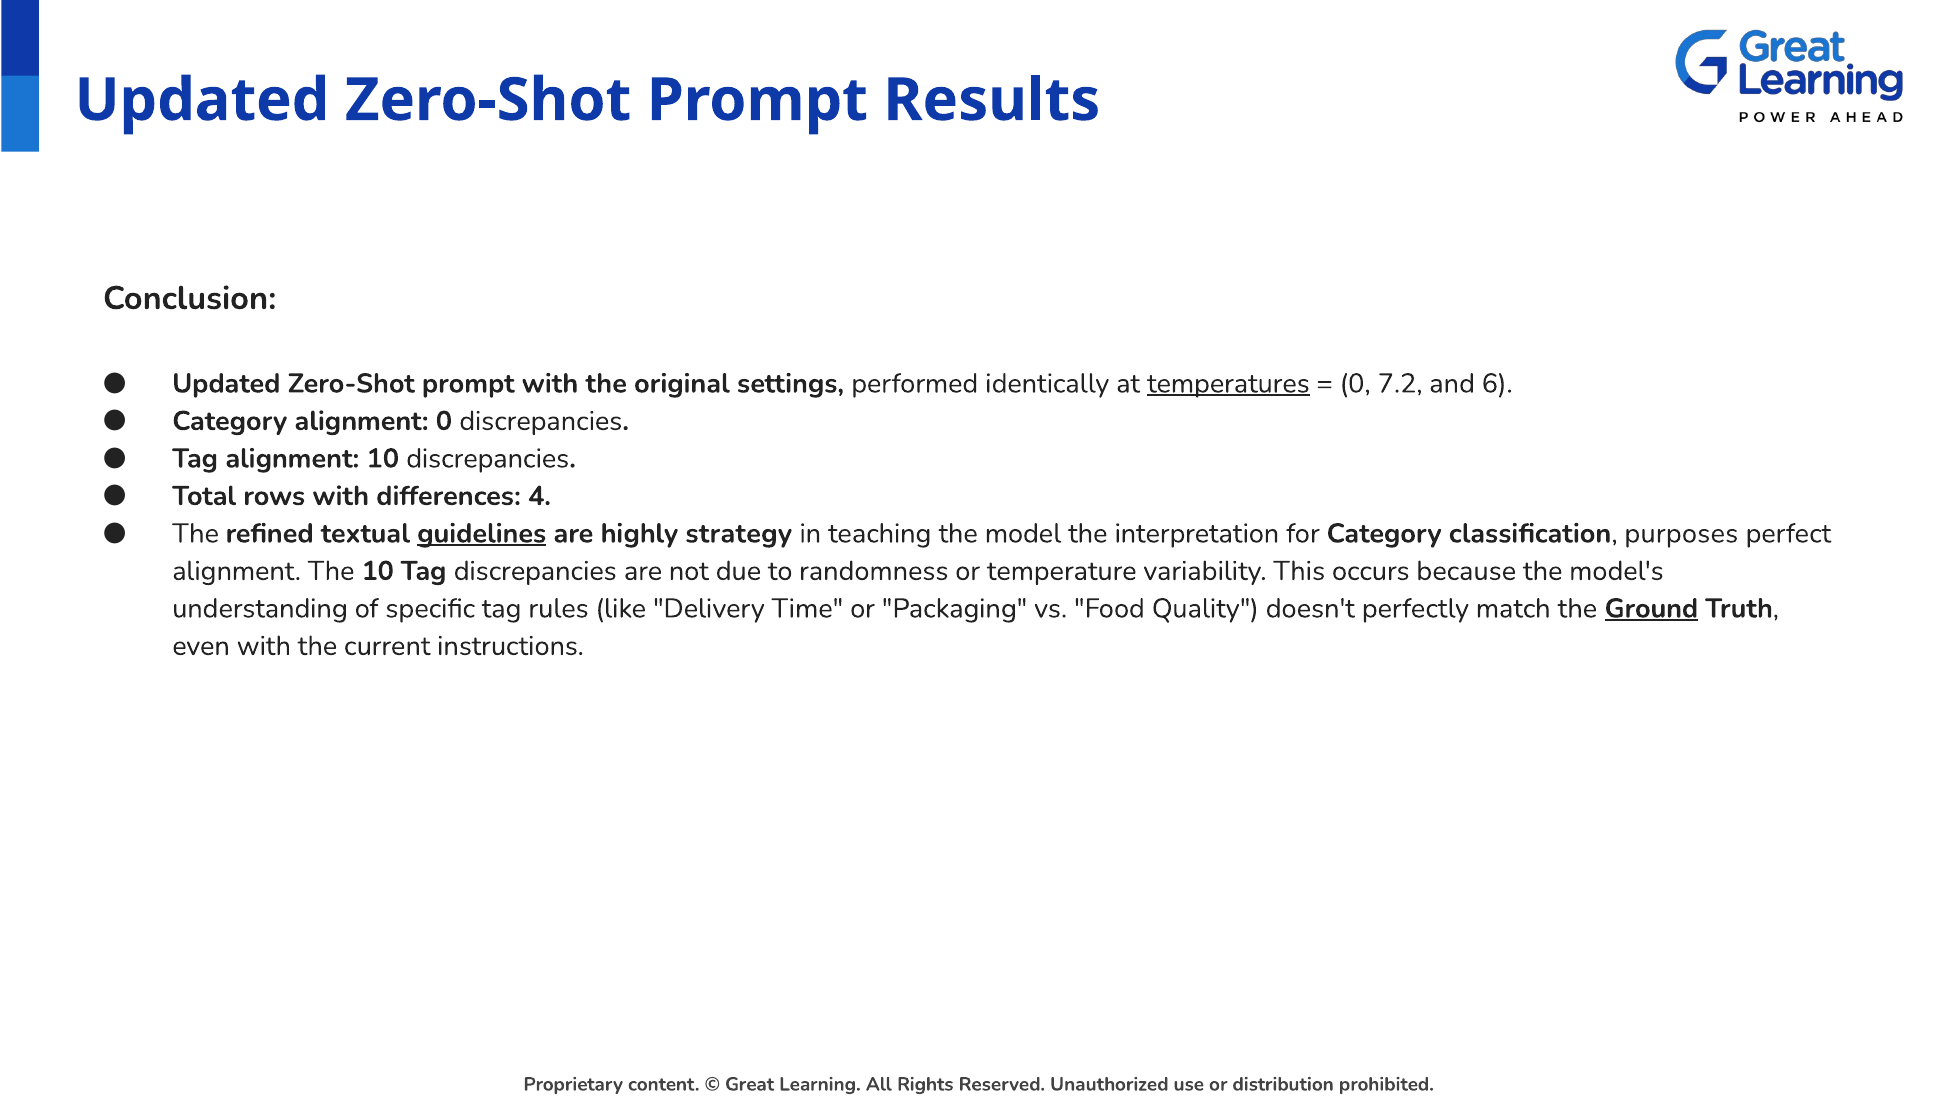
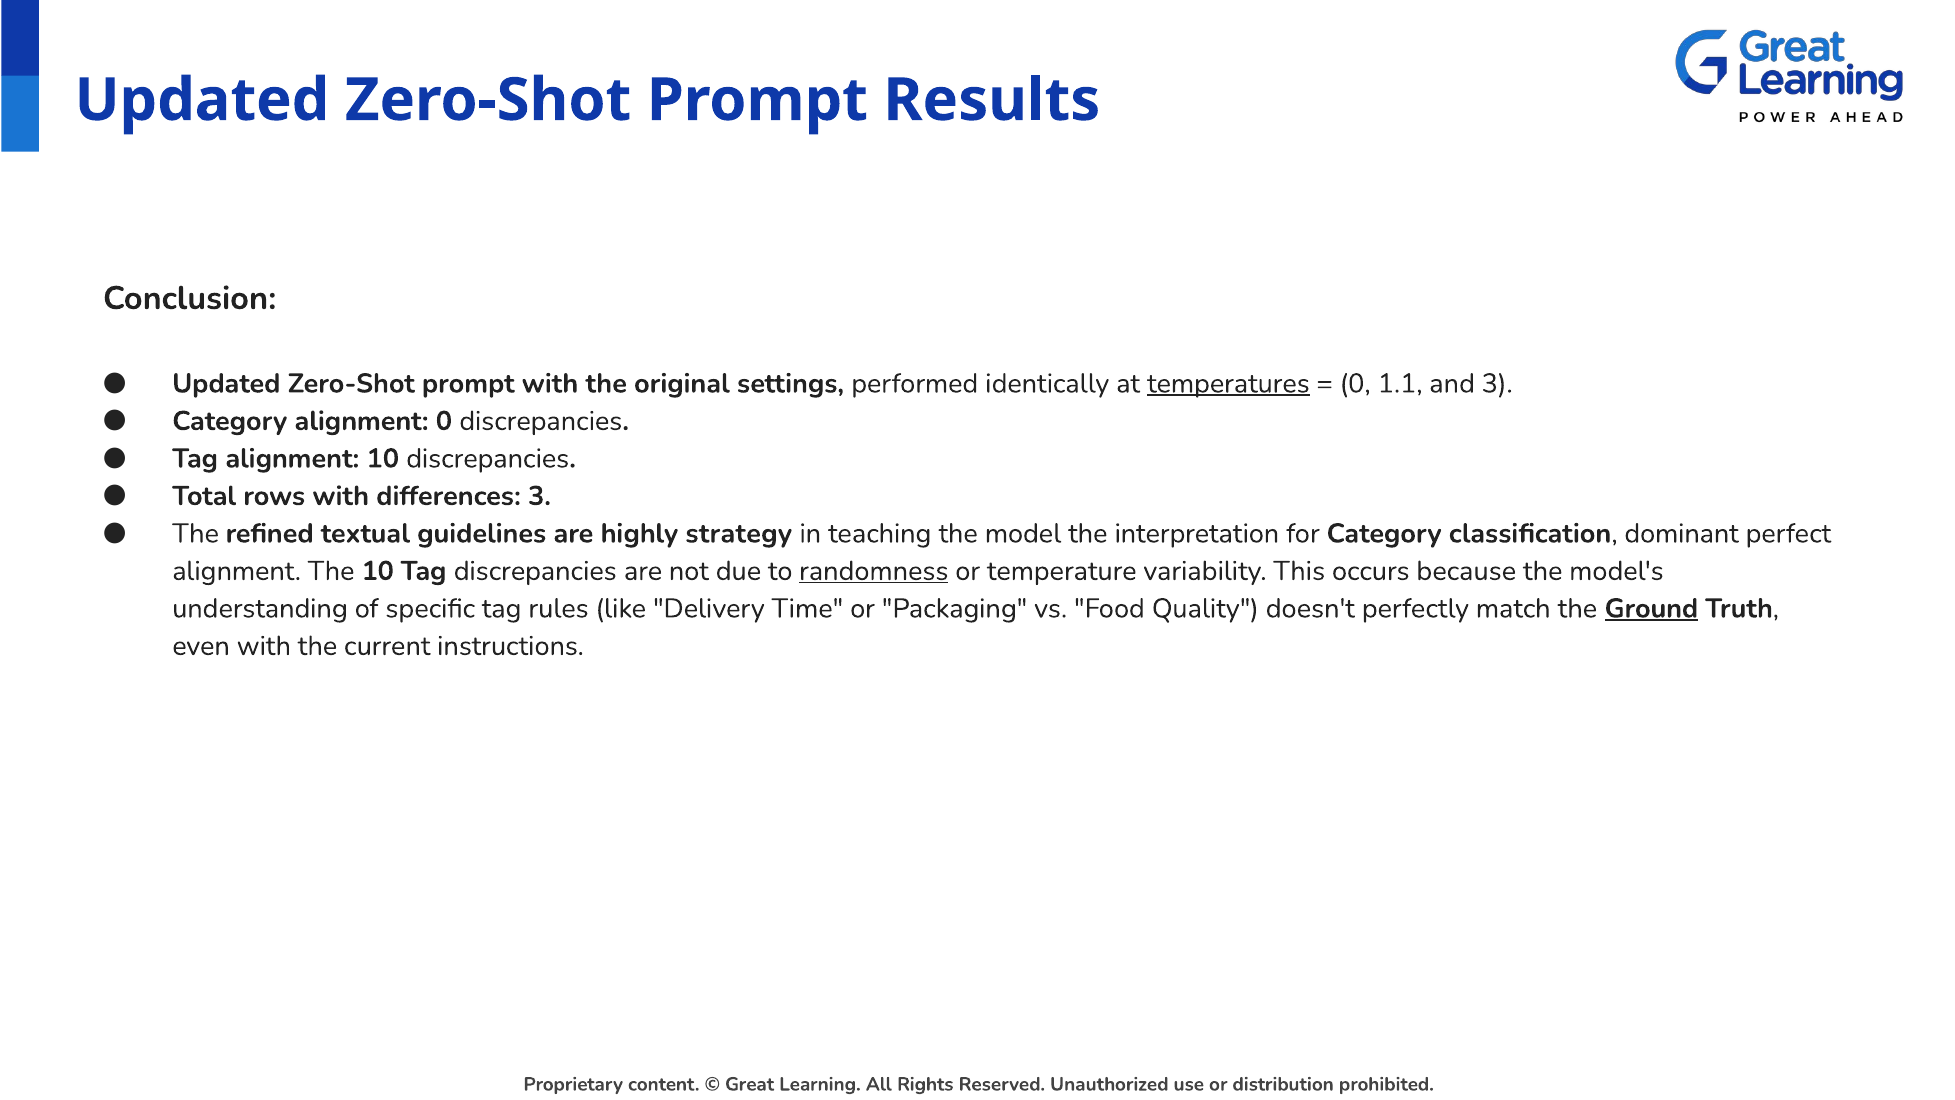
7.2: 7.2 -> 1.1 (1400, 383)
and 6: 6 -> 3 (1497, 383)
differences 4: 4 -> 3 (540, 496)
guidelines underline: present -> none (482, 533)
purposes: purposes -> dominant (1682, 533)
randomness underline: none -> present (874, 571)
